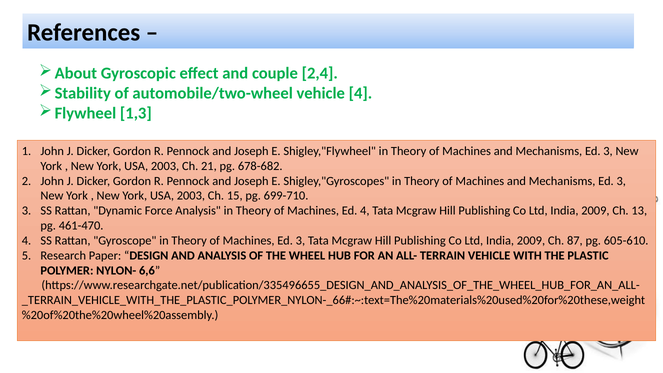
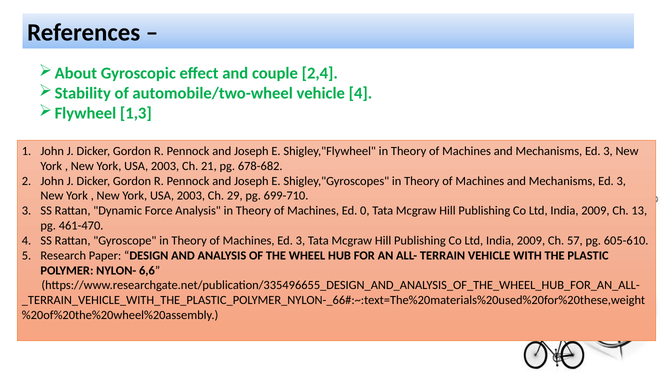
15: 15 -> 29 (235, 196)
Ed 4: 4 -> 0 (365, 211)
87: 87 -> 57 (575, 241)
